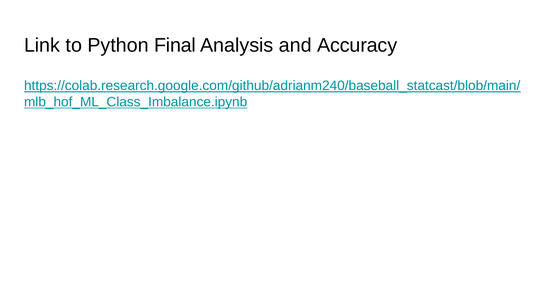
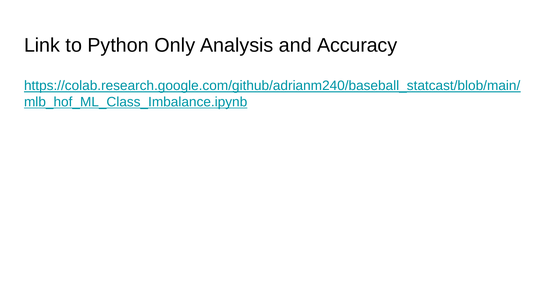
Final: Final -> Only (175, 45)
